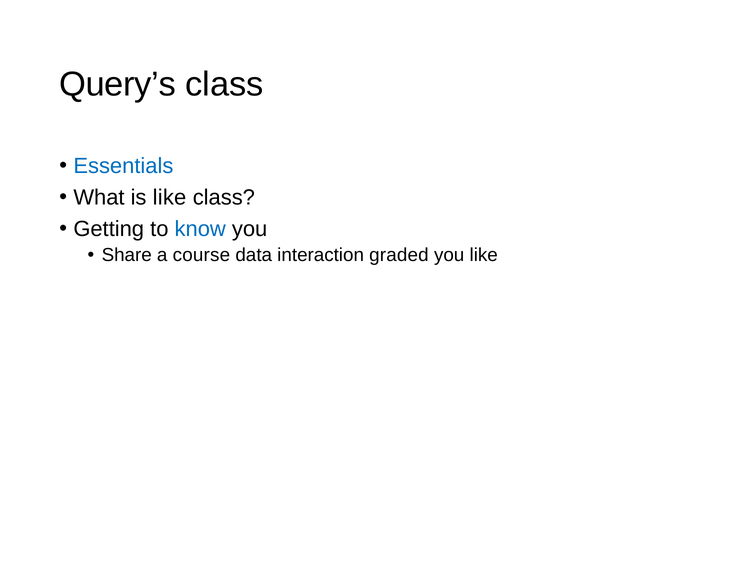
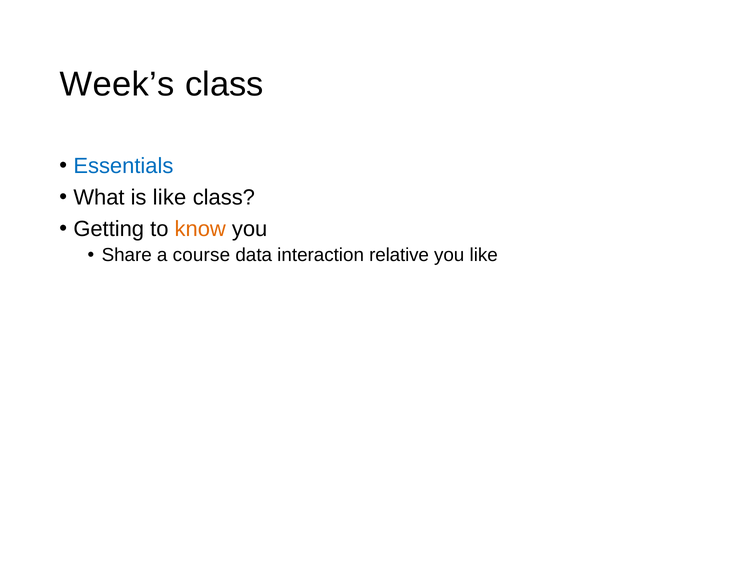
Query’s: Query’s -> Week’s (117, 84)
know colour: blue -> orange (200, 229)
graded: graded -> relative (399, 255)
